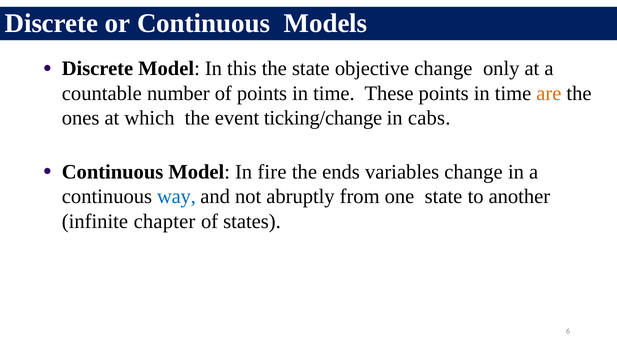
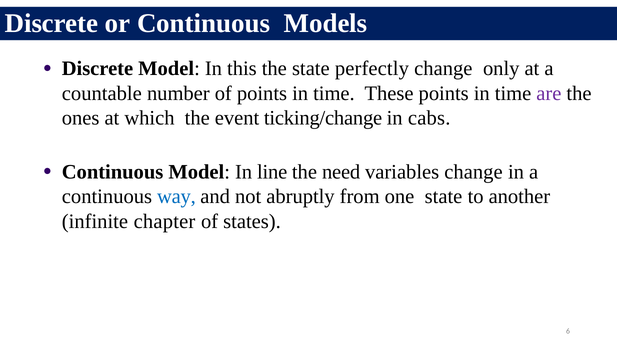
objective: objective -> perfectly (372, 69)
are colour: orange -> purple (549, 93)
fire: fire -> line (272, 172)
ends: ends -> need (341, 172)
